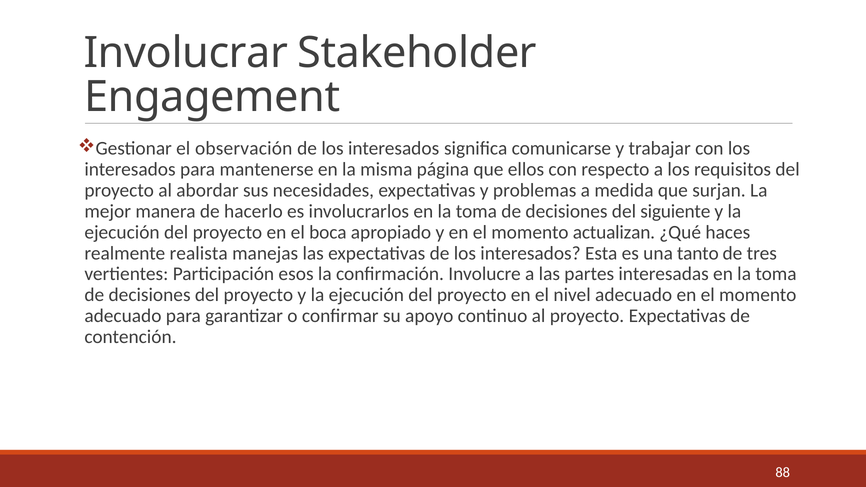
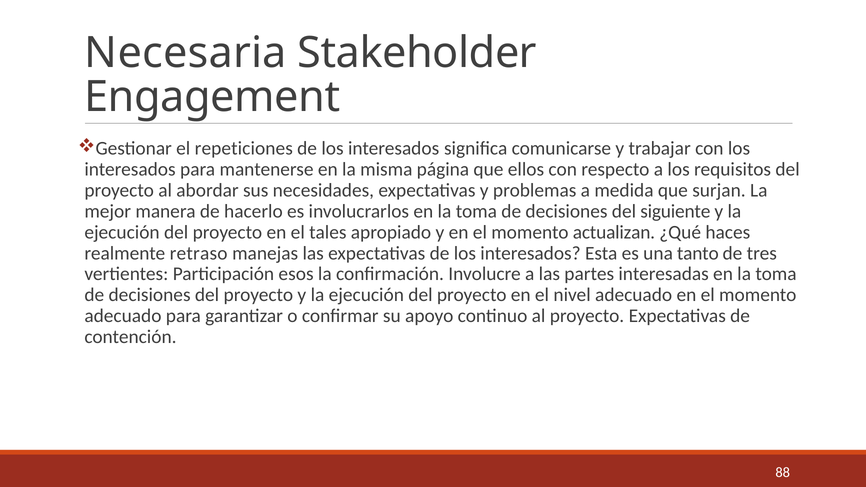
Involucrar: Involucrar -> Necesaria (186, 53)
observación: observación -> repeticiones (244, 148)
boca: boca -> tales (328, 232)
realista: realista -> retraso (199, 253)
